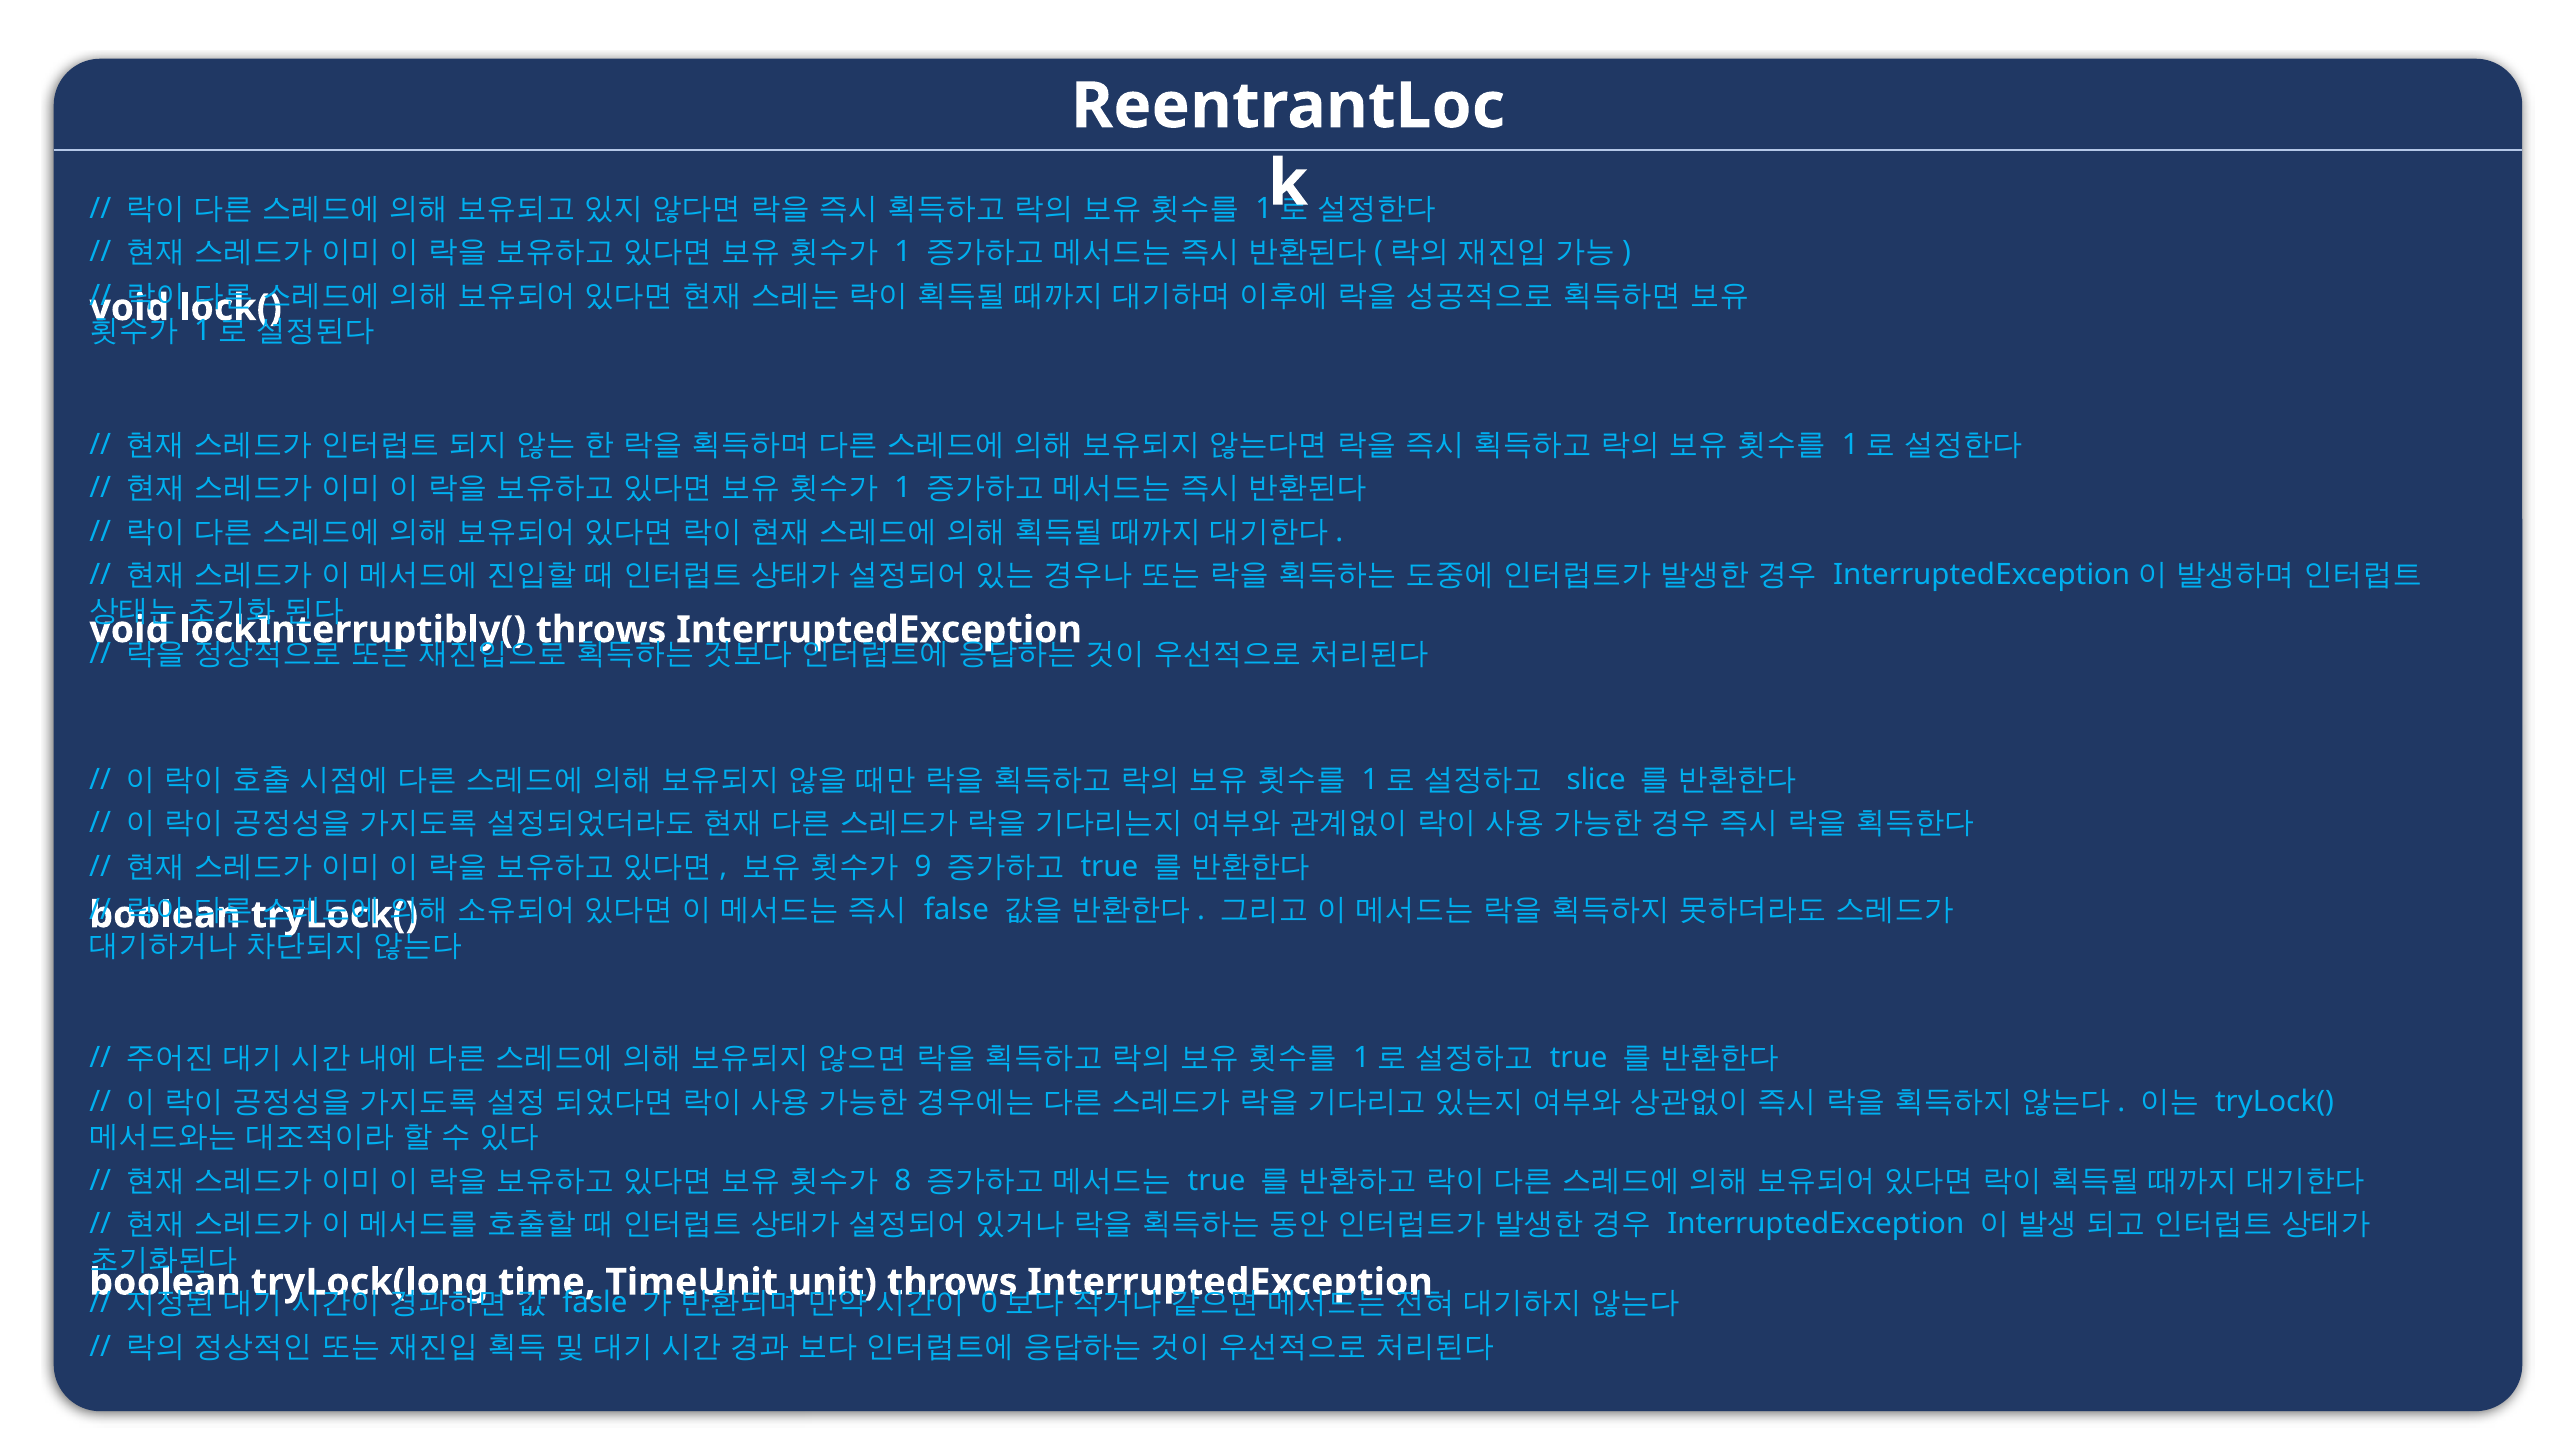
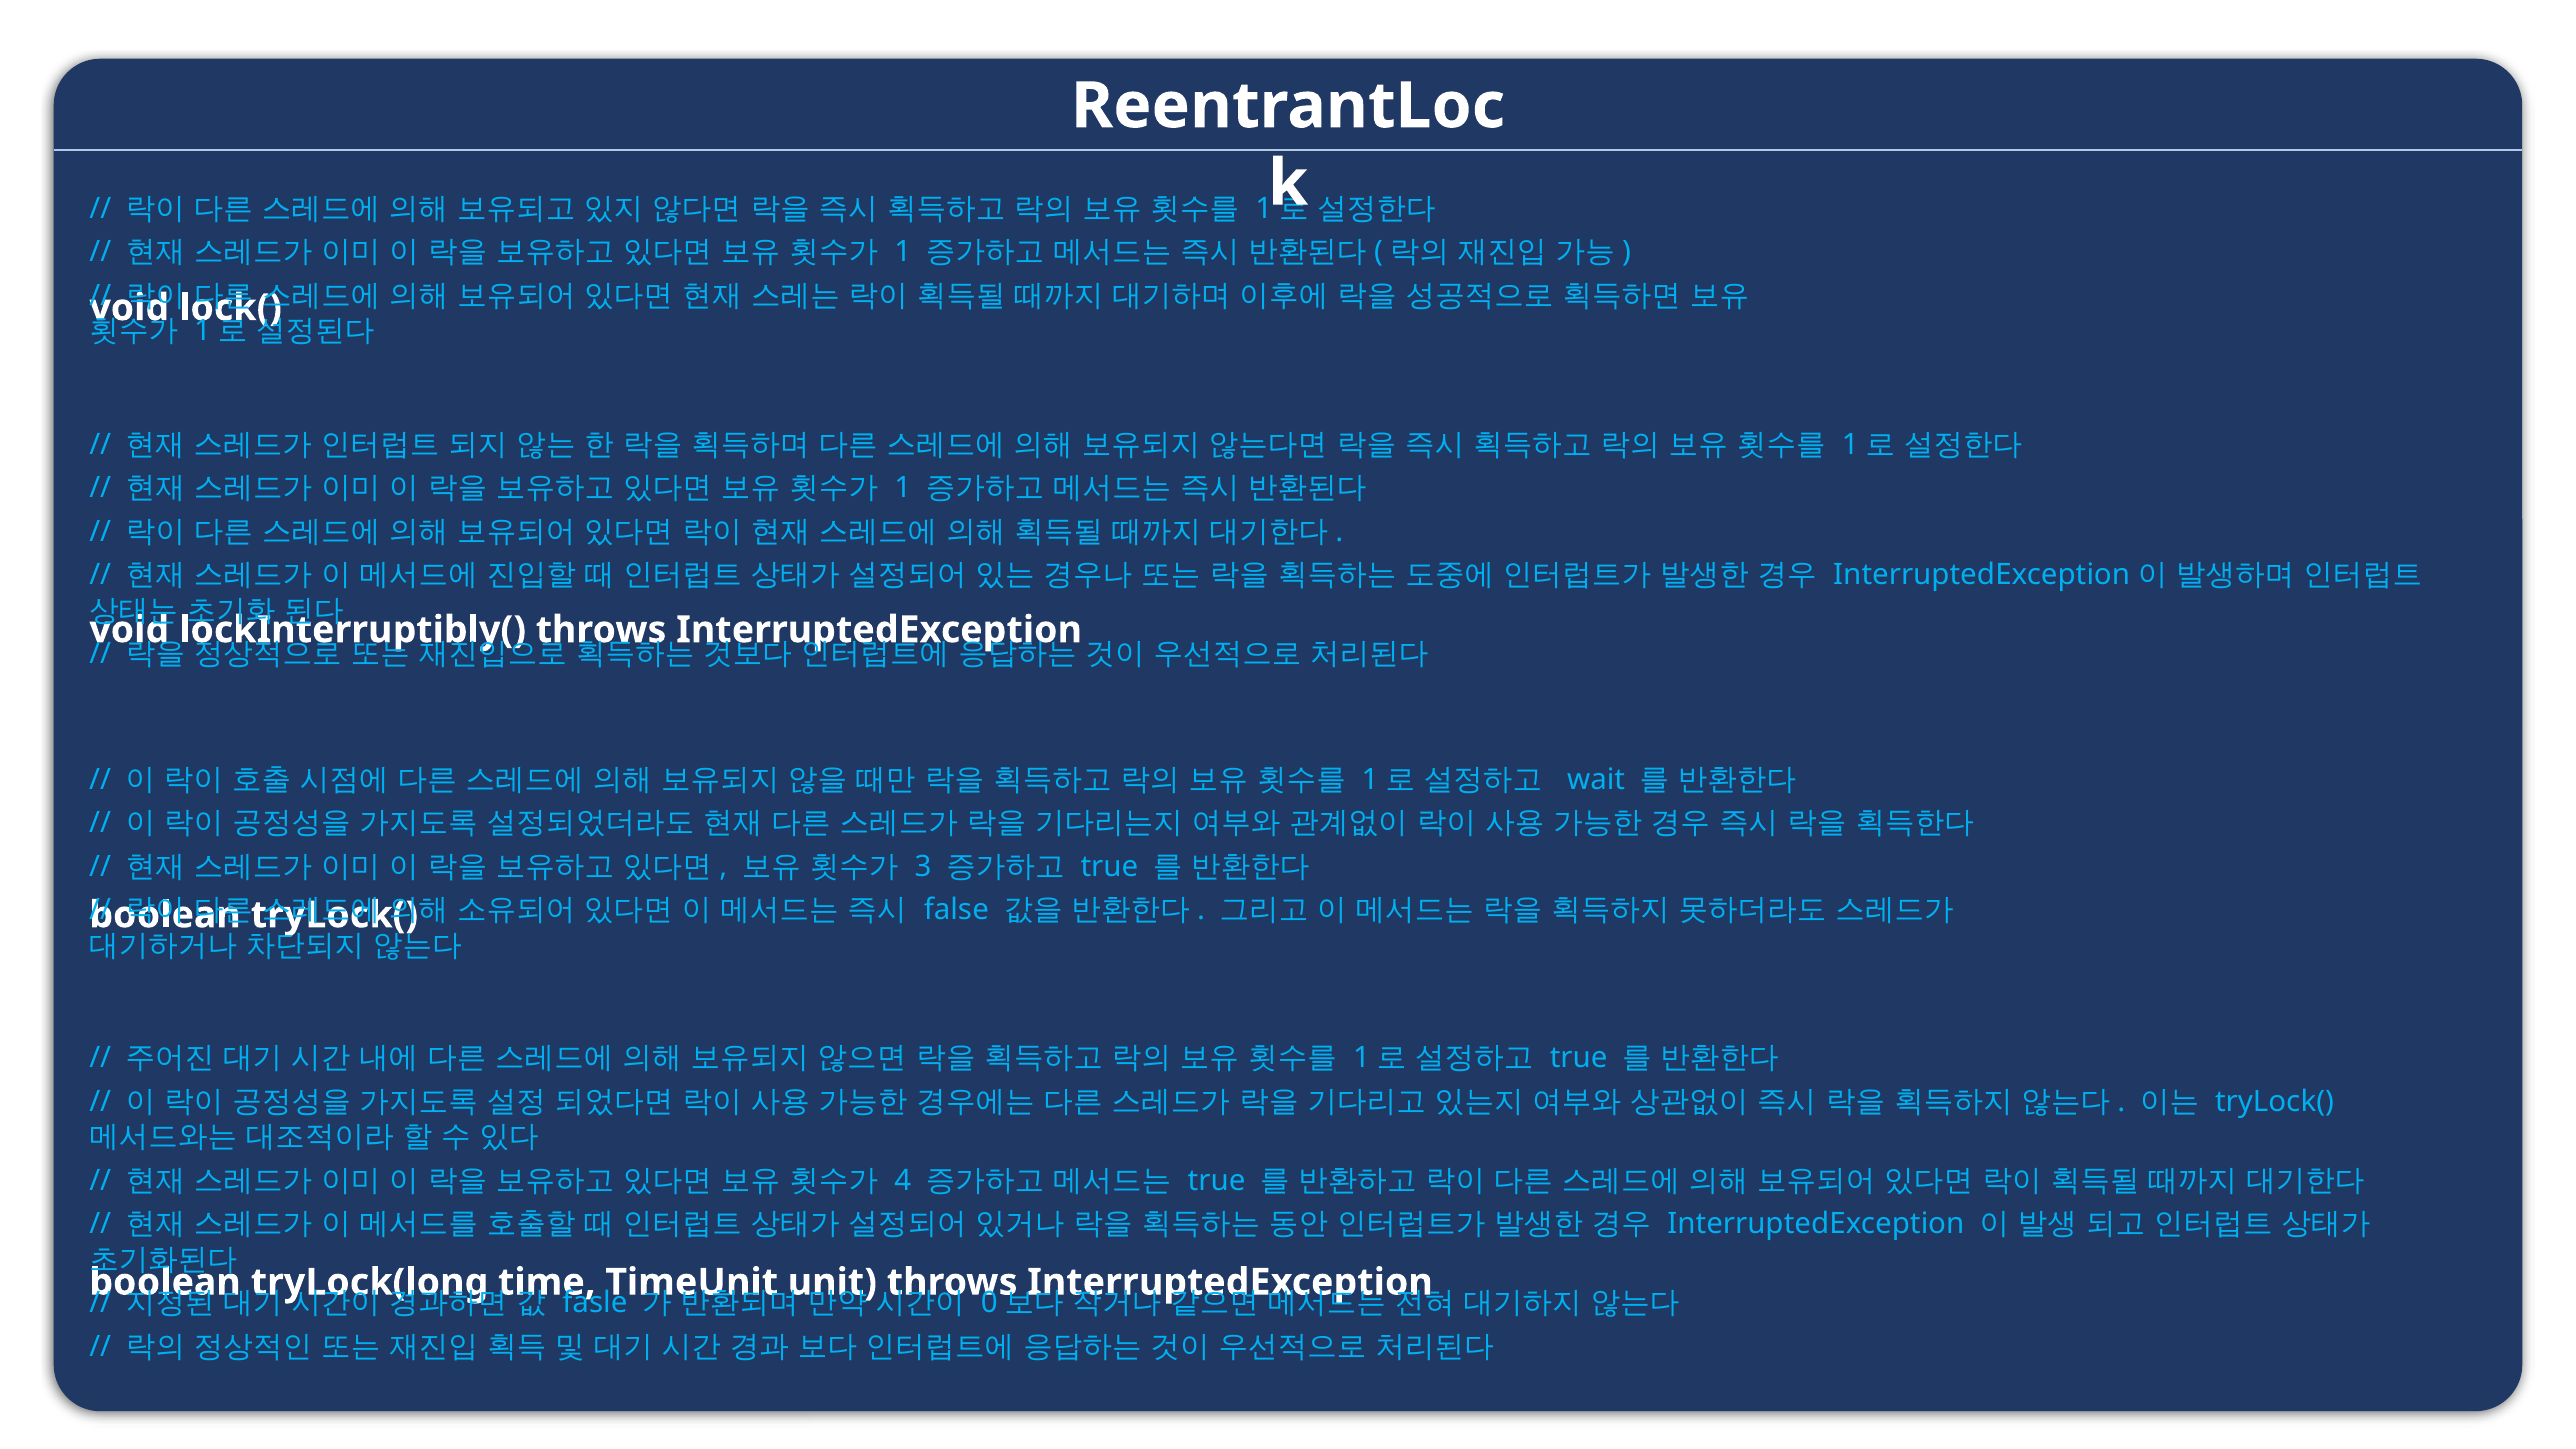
slice: slice -> wait (1596, 779)
9: 9 -> 3 (923, 866)
8: 8 -> 4 (903, 1180)
